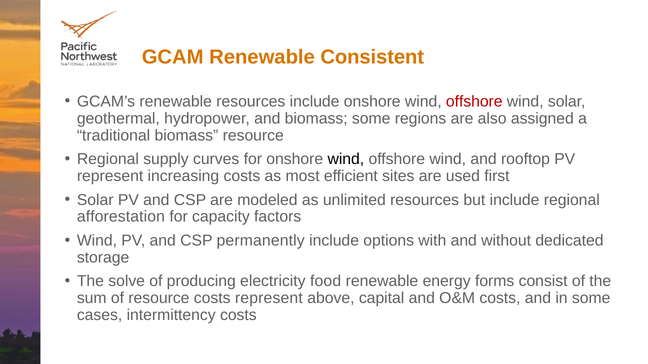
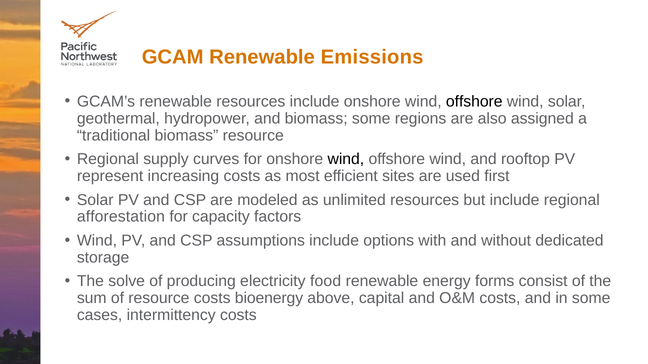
Consistent: Consistent -> Emissions (372, 57)
offshore colour: red -> black (474, 102)
permanently: permanently -> assumptions (261, 241)
costs represent: represent -> bioenergy (269, 299)
